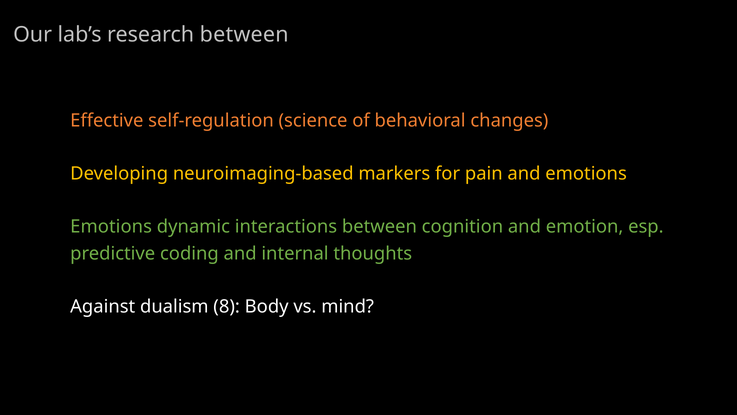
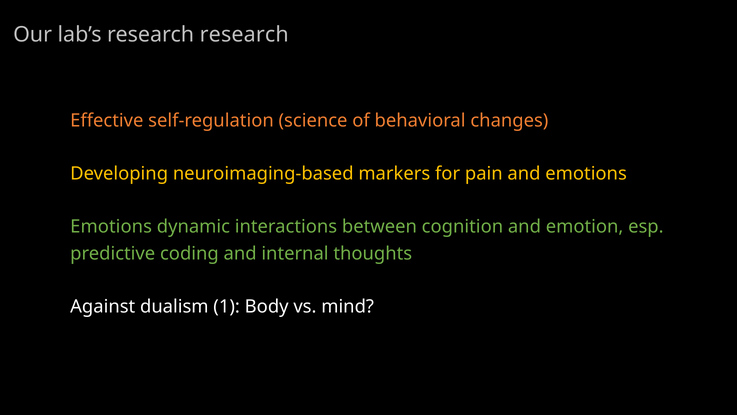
research between: between -> research (244, 35)
8: 8 -> 1 (227, 306)
